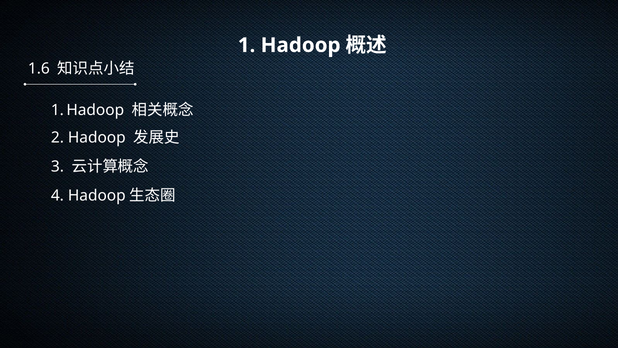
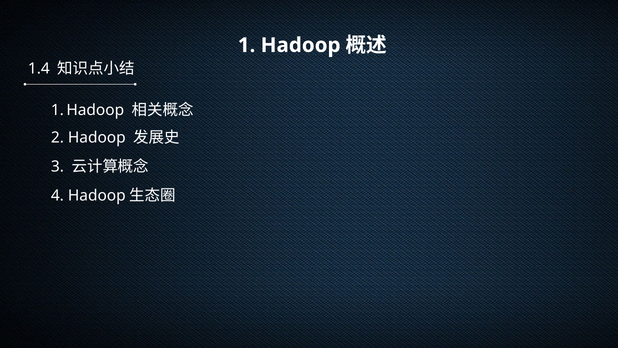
1.6: 1.6 -> 1.4 (39, 69)
